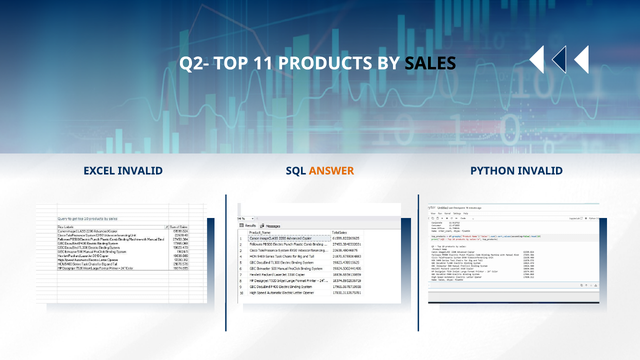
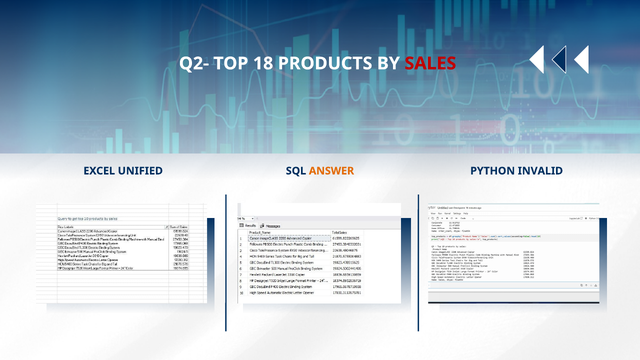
11: 11 -> 18 (263, 63)
SALES colour: black -> red (430, 63)
EXCEL INVALID: INVALID -> UNIFIED (140, 171)
